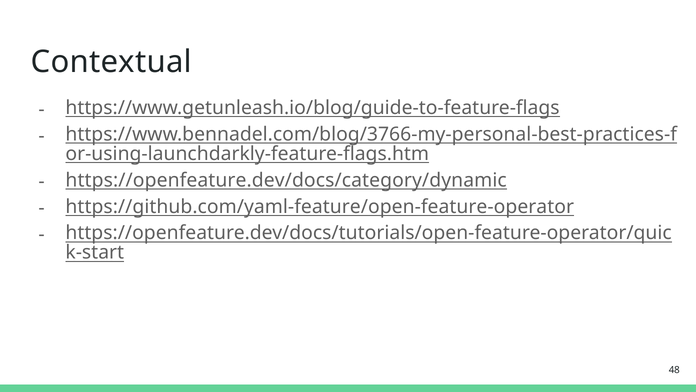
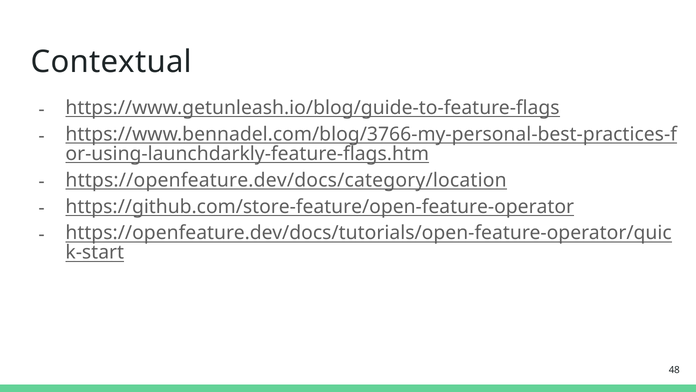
https://openfeature.dev/docs/category/dynamic: https://openfeature.dev/docs/category/dynamic -> https://openfeature.dev/docs/category/location (286, 180)
https://github.com/yaml-feature/open-feature-operator: https://github.com/yaml-feature/open-feature-operator -> https://github.com/store-feature/open-feature-operator (320, 206)
